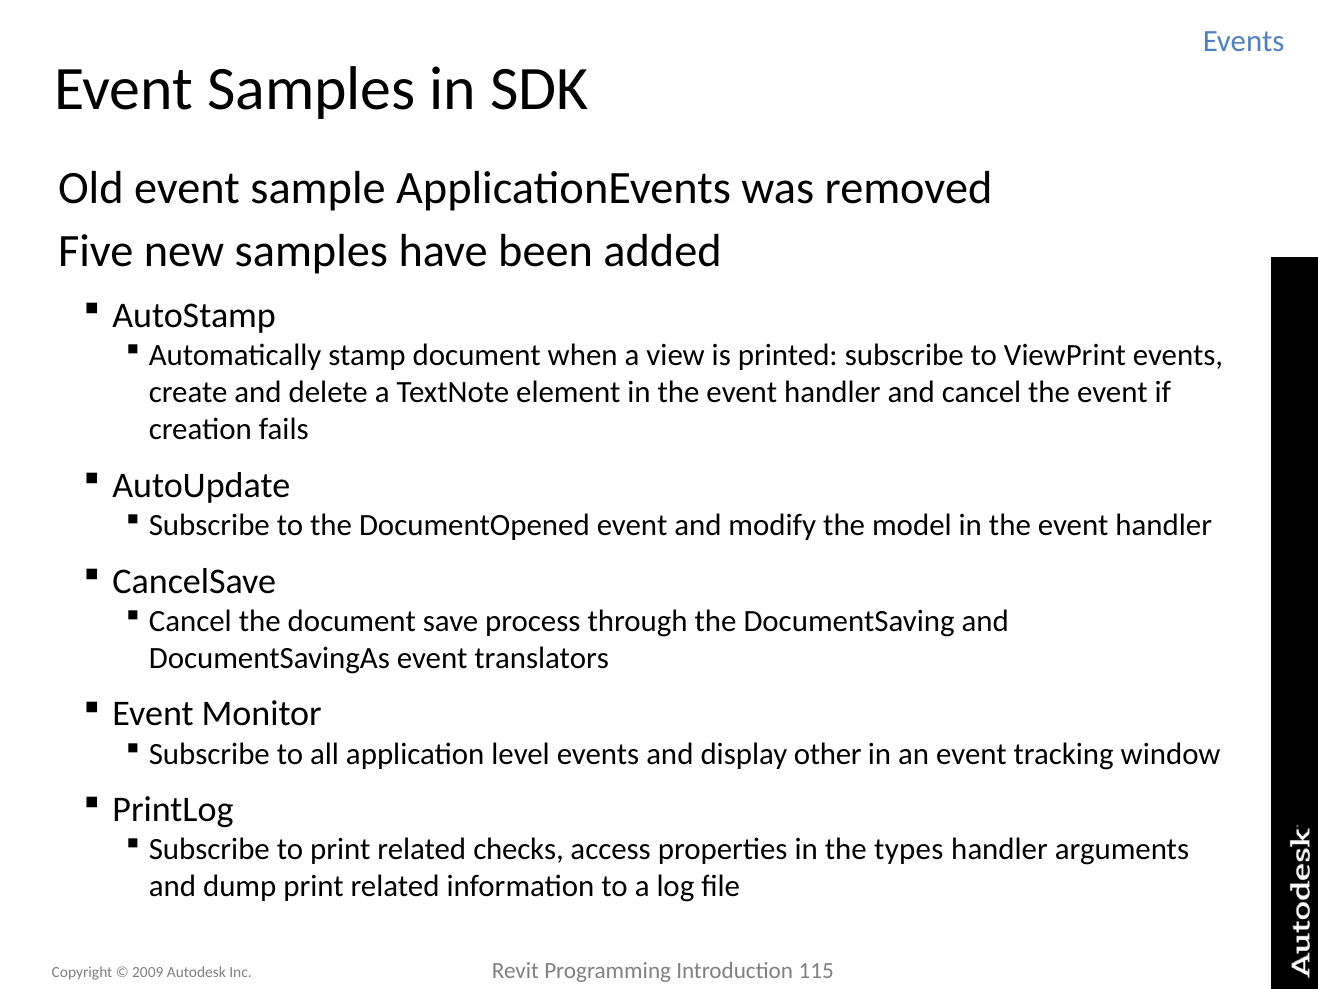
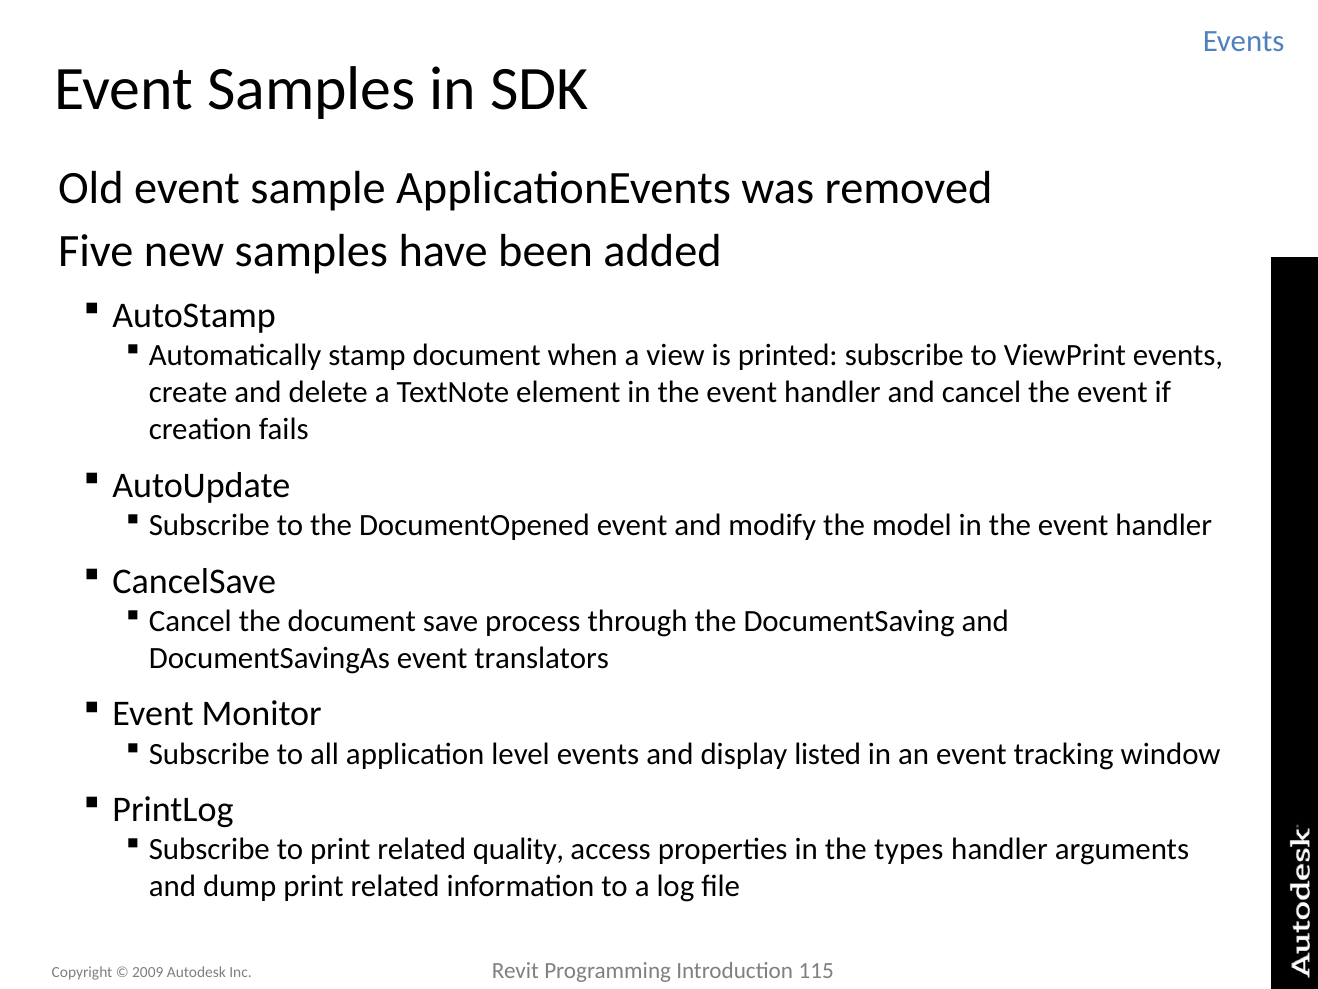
other: other -> listed (828, 754)
checks: checks -> quality (519, 850)
